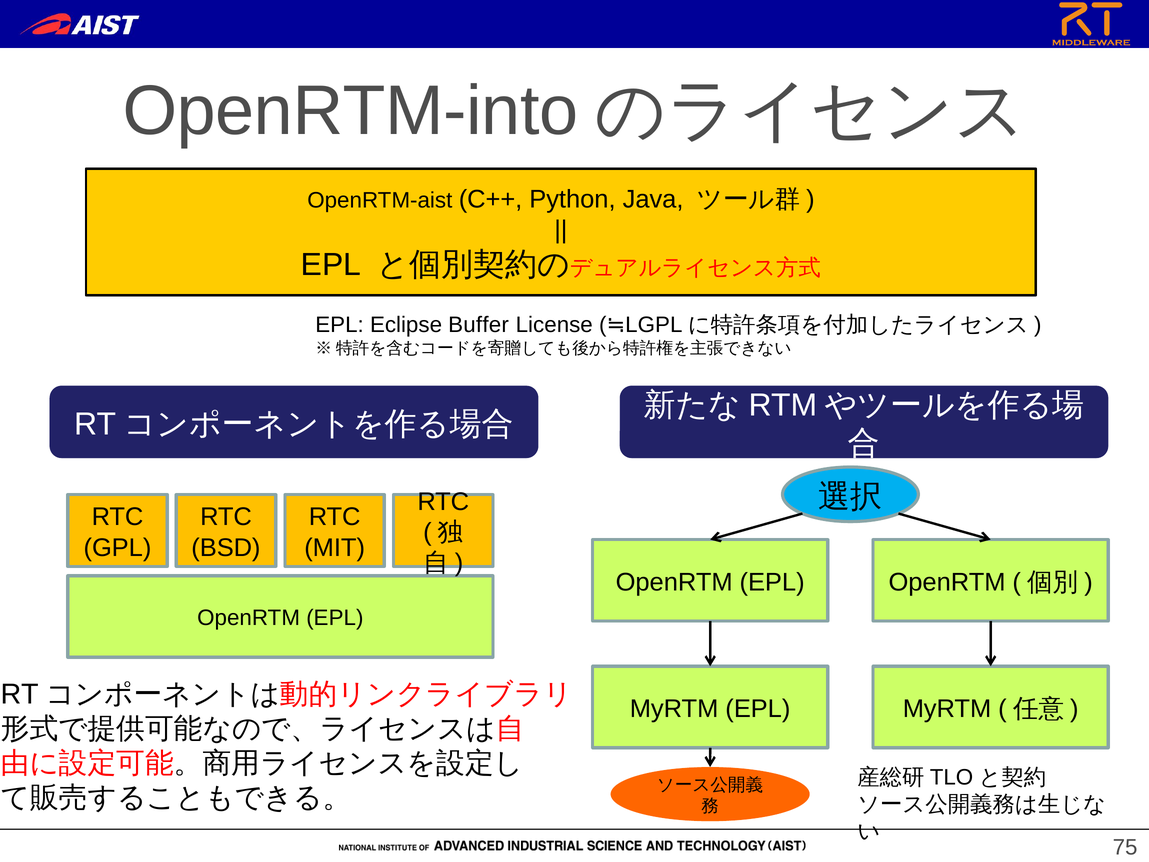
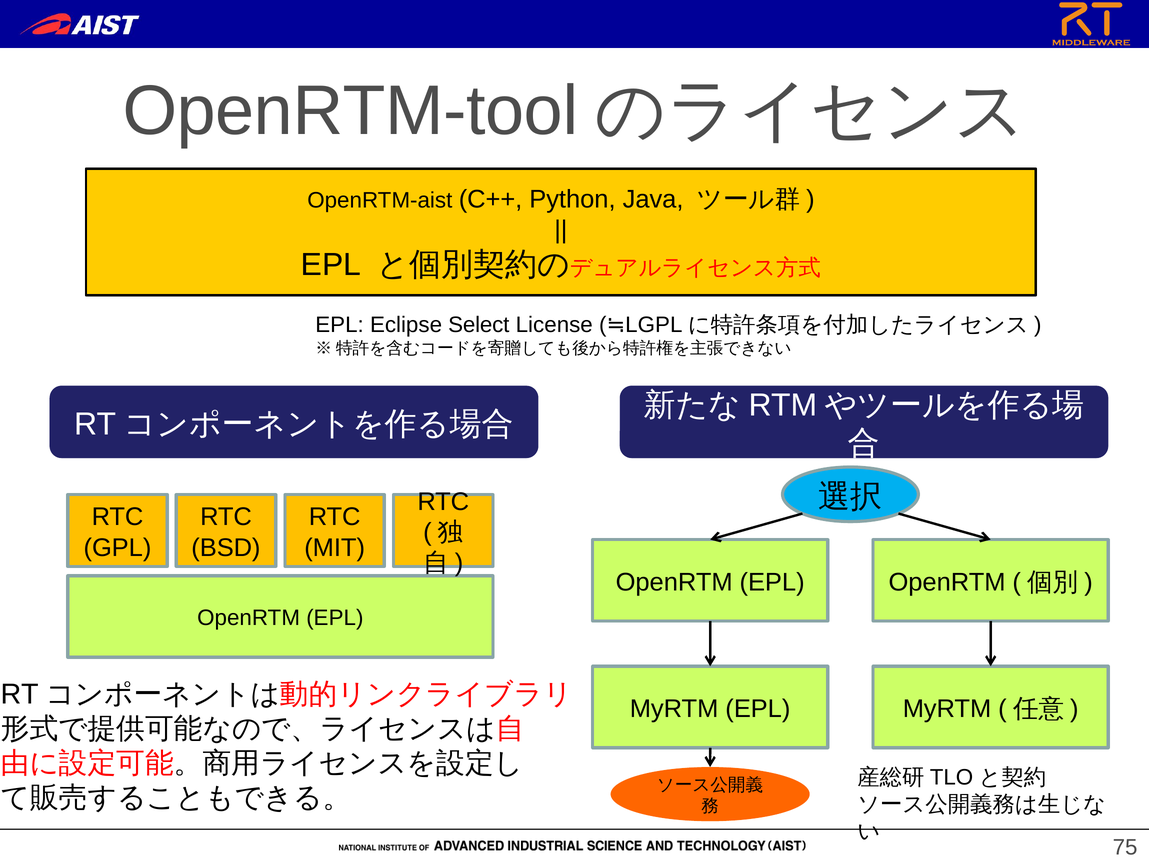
OpenRTM-into: OpenRTM-into -> OpenRTM-tool (350, 111)
Buffer: Buffer -> Select (479, 325)
